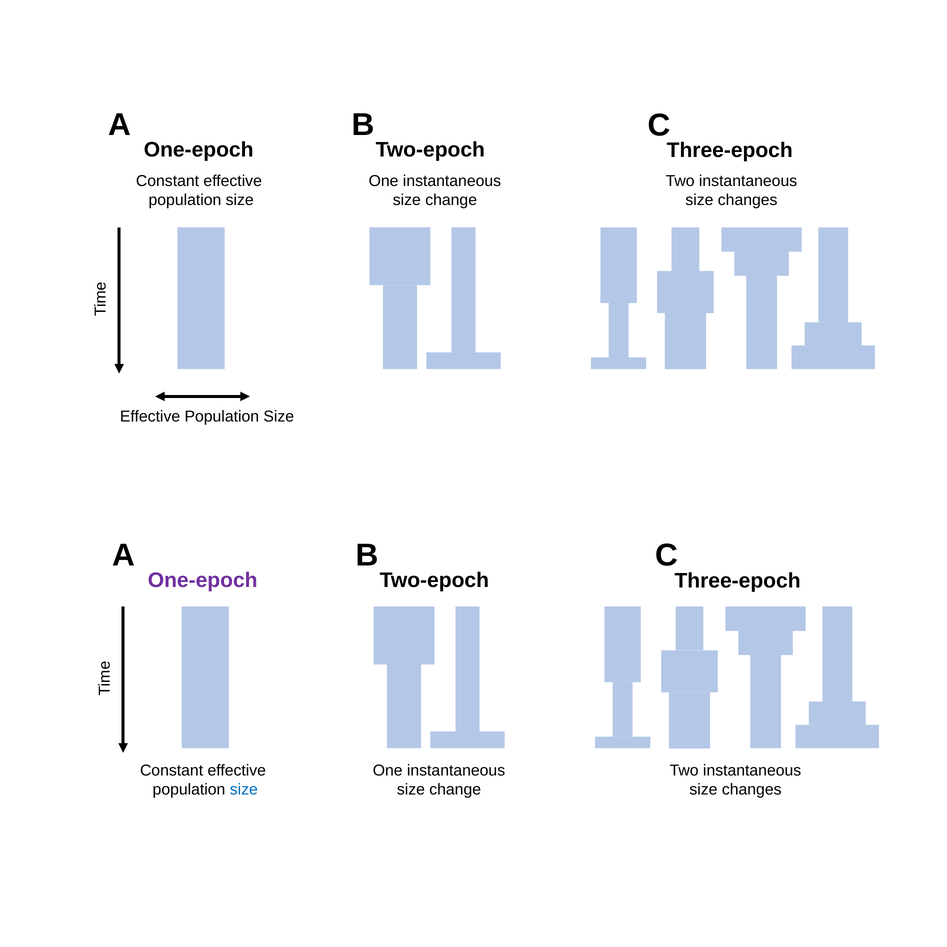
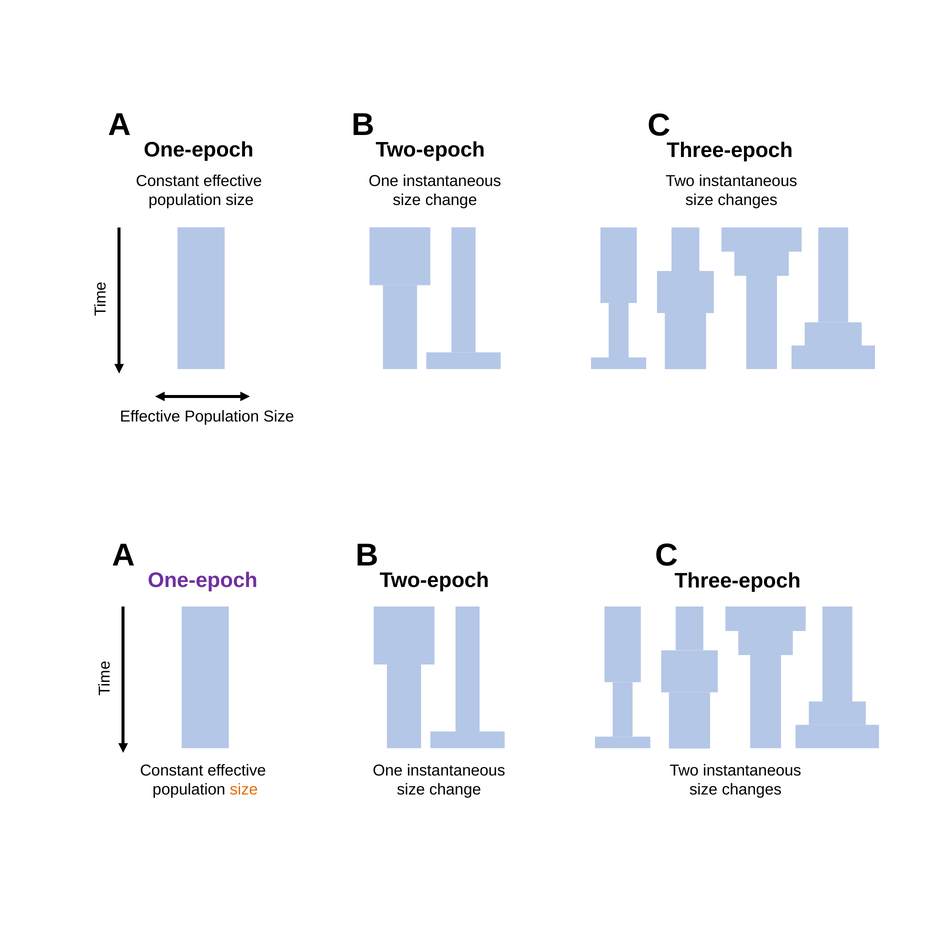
size colour: blue -> orange (244, 790)
